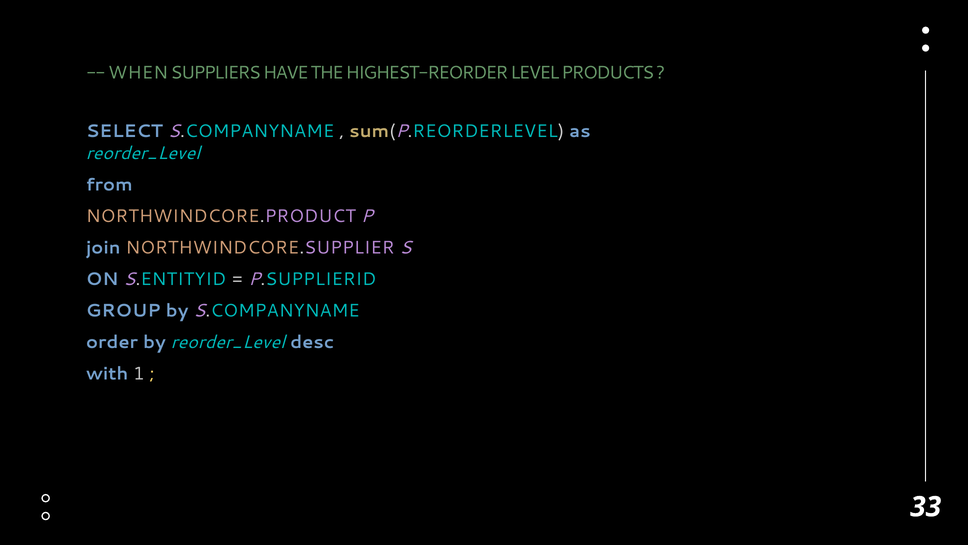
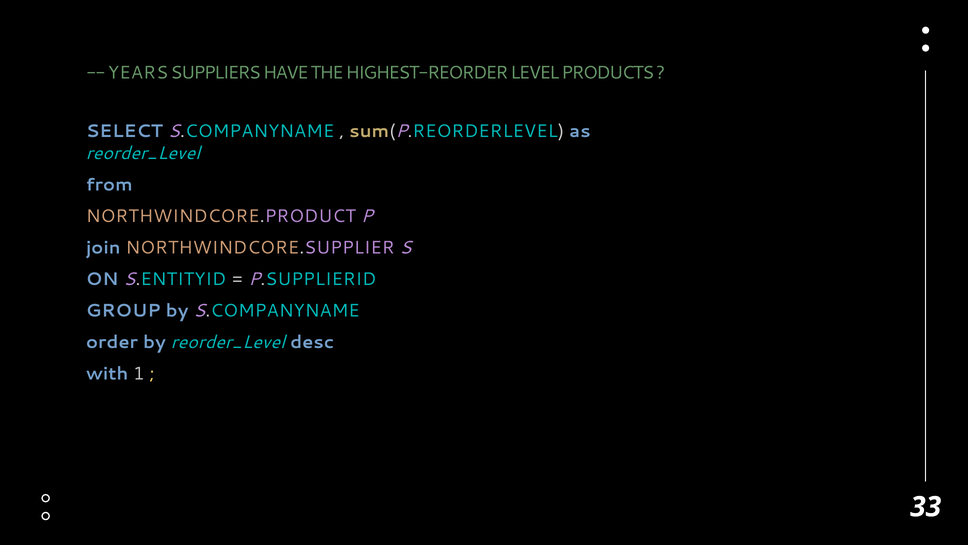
WHEN: WHEN -> YEARS (138, 73)
